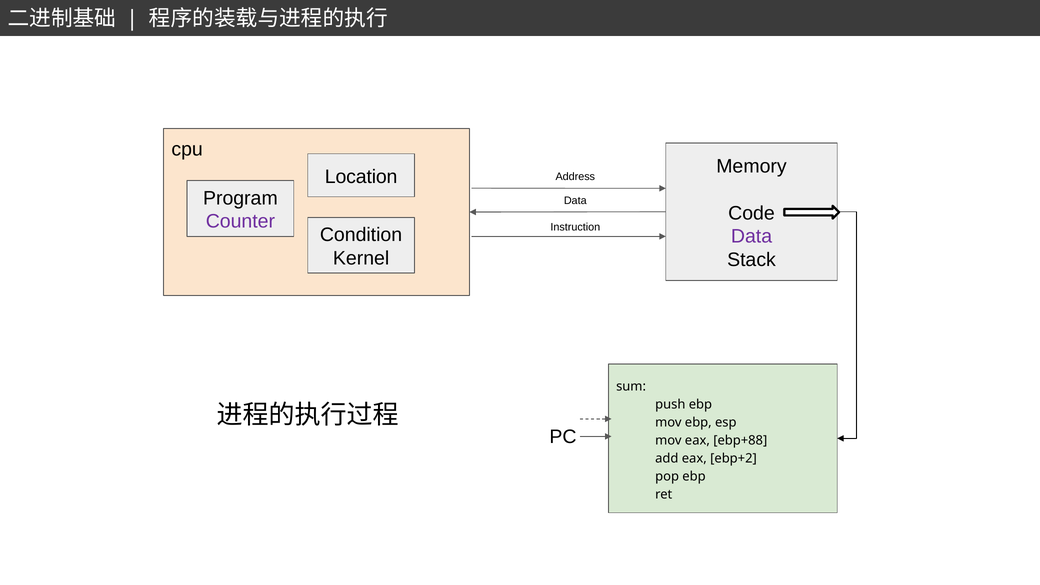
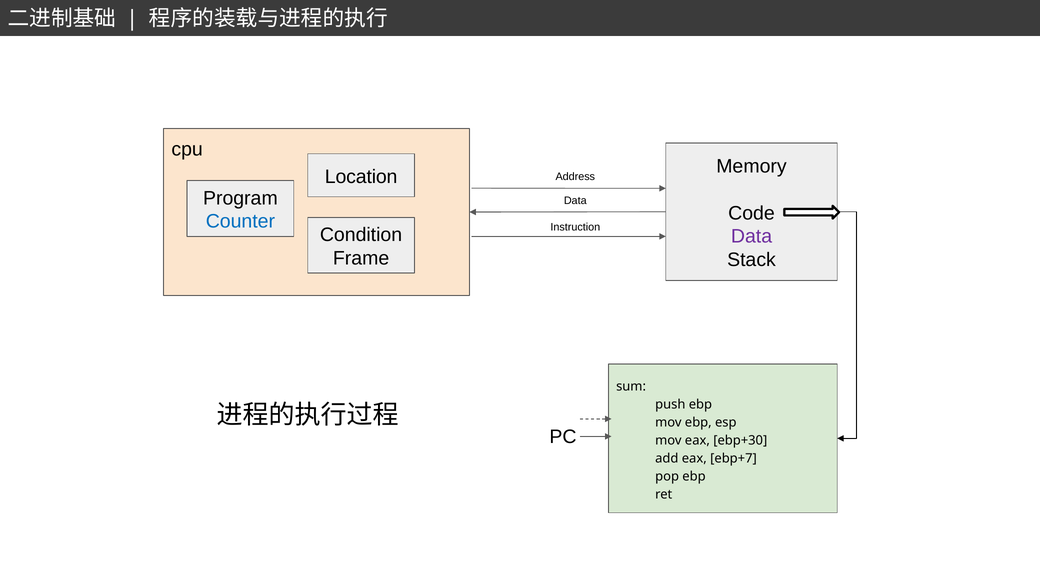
Counter colour: purple -> blue (240, 222)
Kernel: Kernel -> Frame (361, 258)
ebp+88: ebp+88 -> ebp+30 (740, 440)
ebp+2: ebp+2 -> ebp+7 (734, 458)
